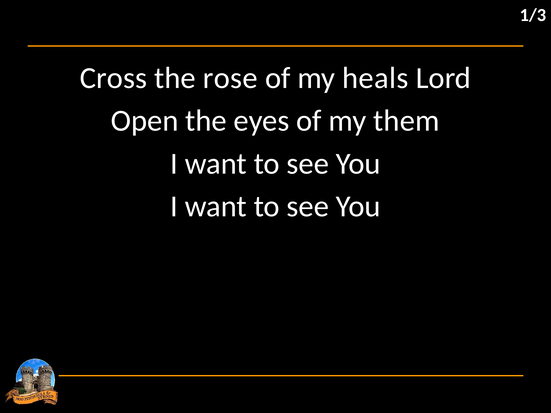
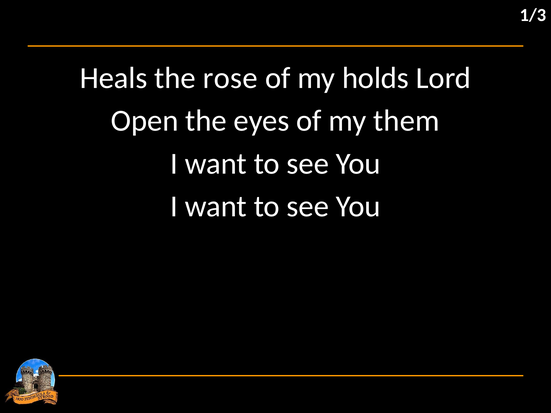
Cross: Cross -> Heals (114, 78)
heals: heals -> holds (375, 78)
